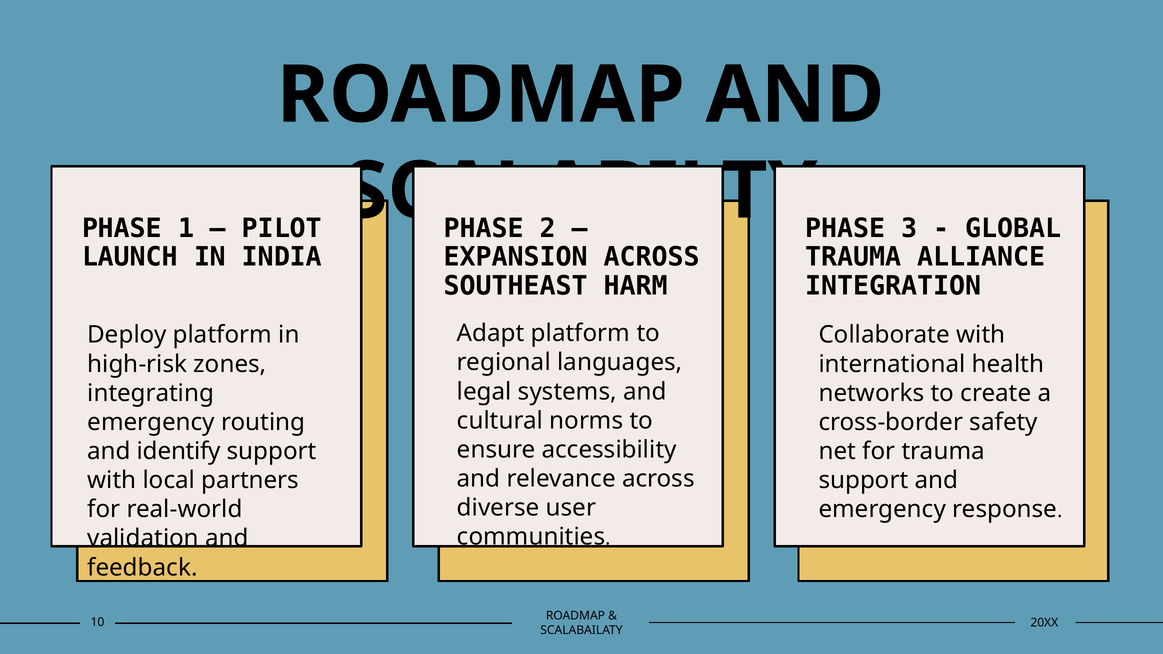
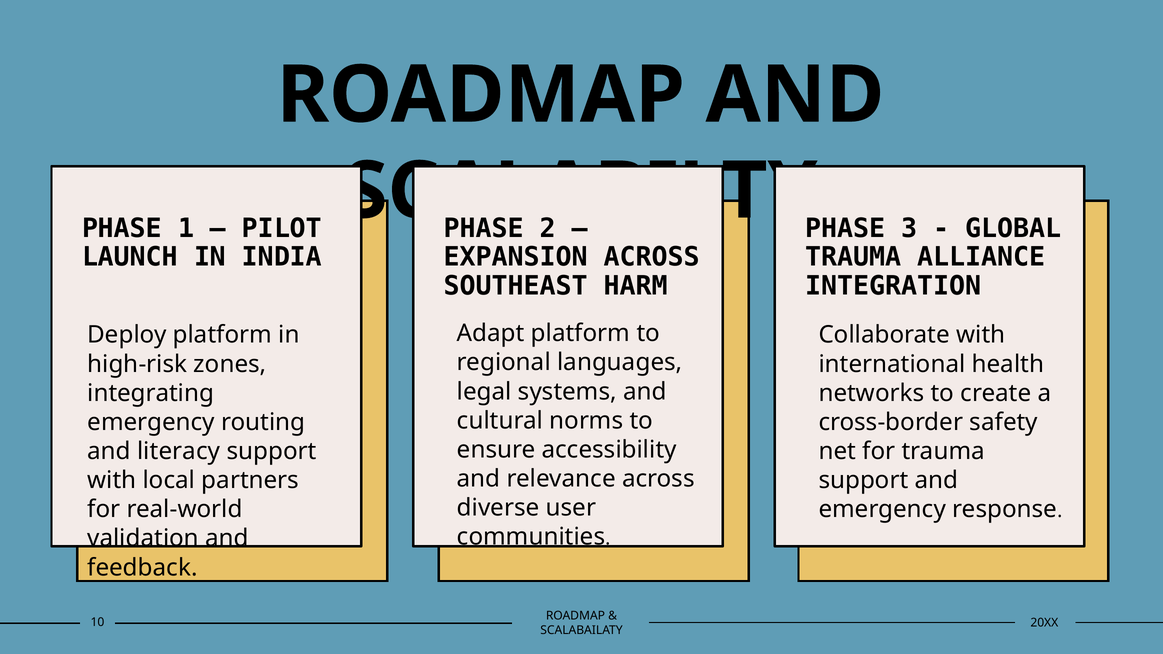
identify: identify -> literacy (179, 451)
